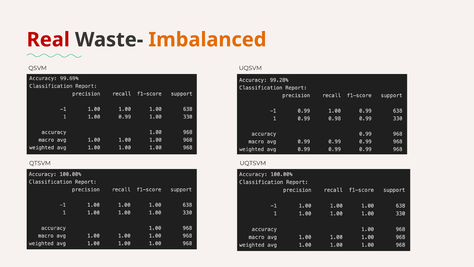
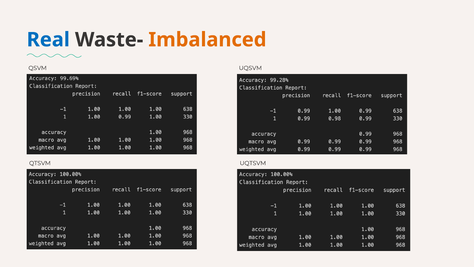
Real colour: red -> blue (48, 40)
